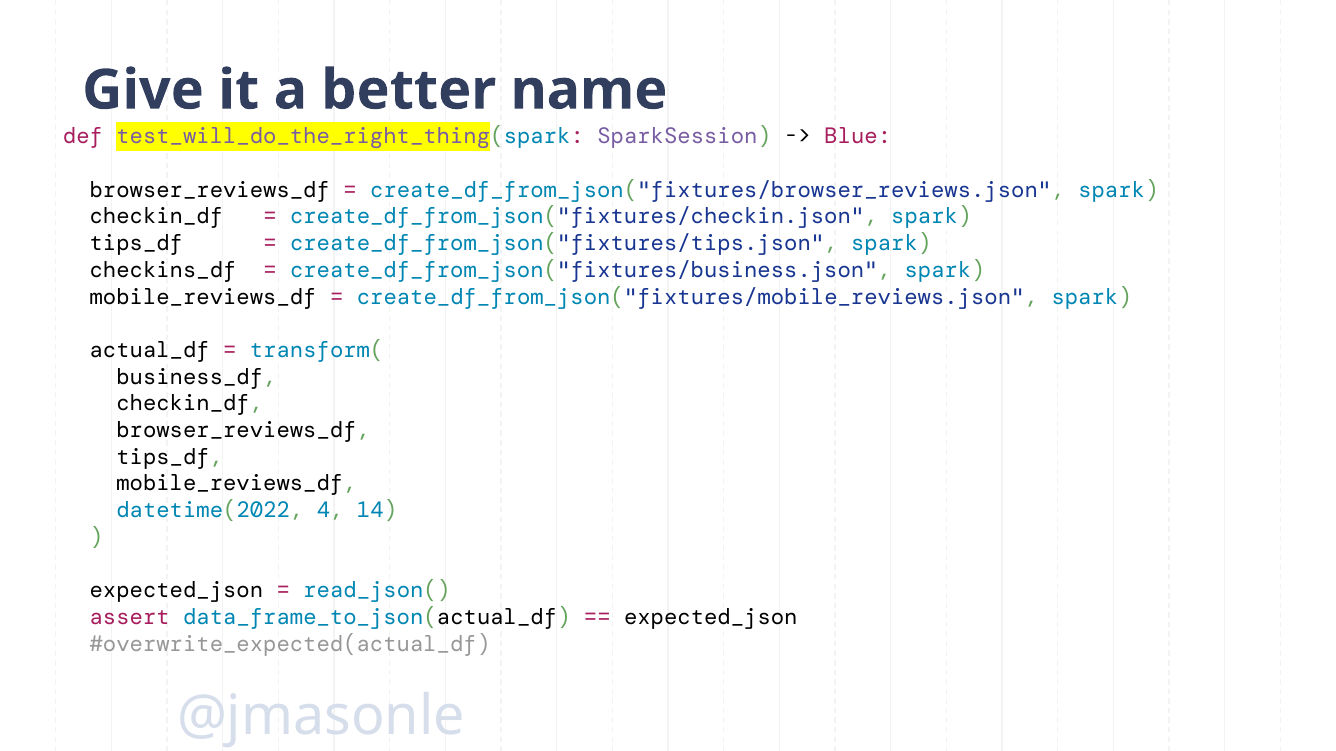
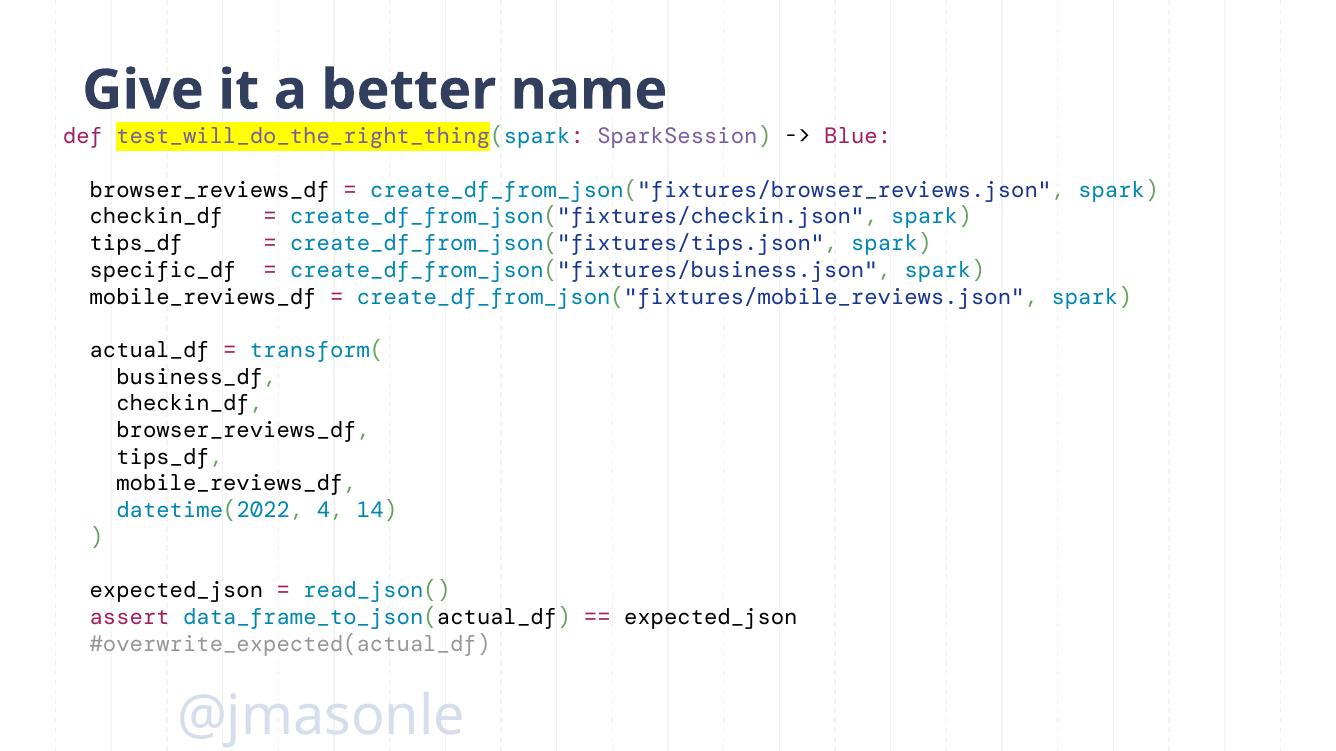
checkins_df: checkins_df -> specific_df (163, 270)
